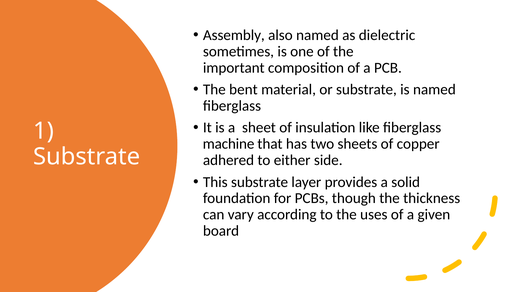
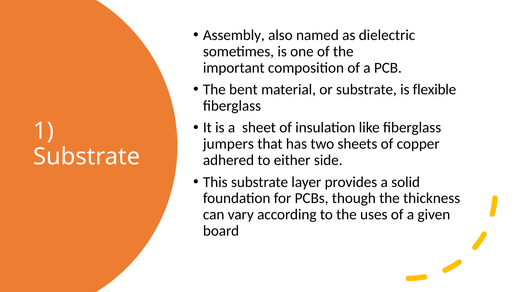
is named: named -> flexible (434, 90)
machine: machine -> jumpers (228, 144)
